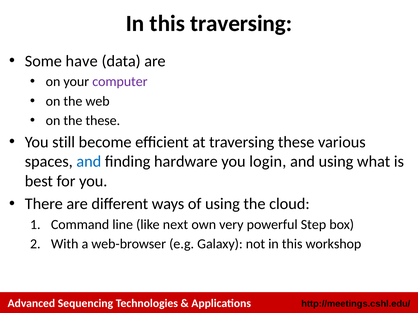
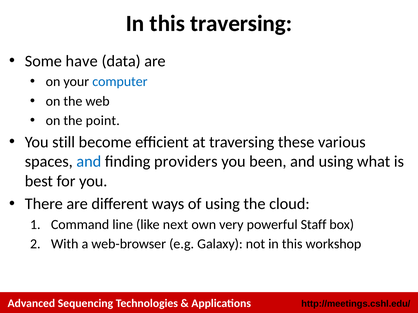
computer colour: purple -> blue (120, 82)
the these: these -> point (103, 121)
hardware: hardware -> providers (186, 162)
login: login -> been (268, 162)
Step: Step -> Staff (314, 225)
